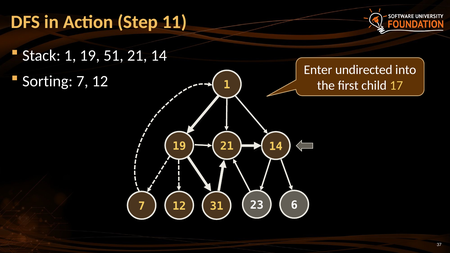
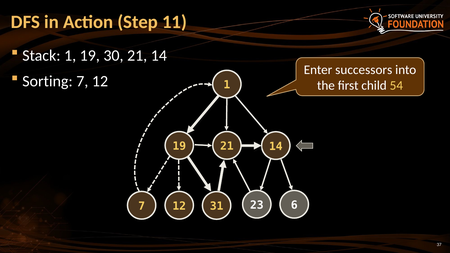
51: 51 -> 30 (113, 55)
undirected: undirected -> successors (364, 70)
17: 17 -> 54 (396, 86)
